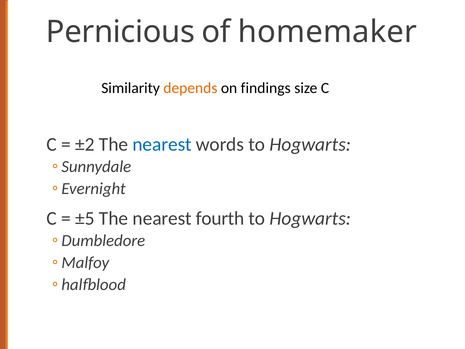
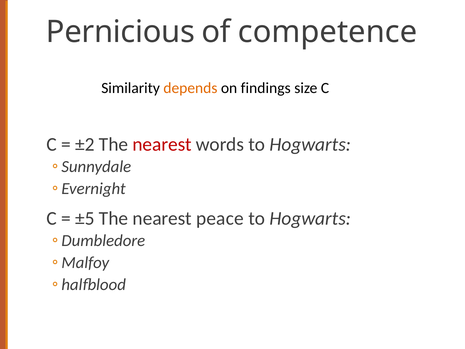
homemaker: homemaker -> competence (328, 32)
nearest colour: blue -> red (162, 144)
fourth: fourth -> peace (220, 218)
